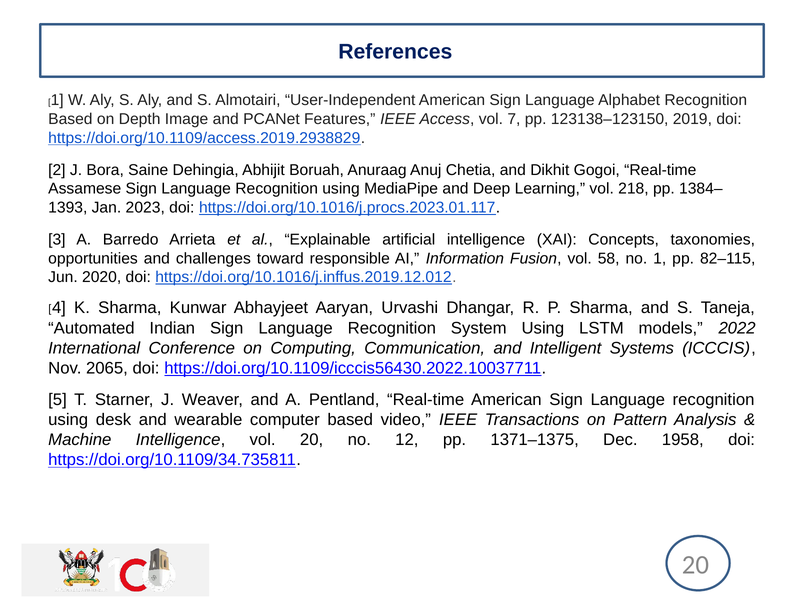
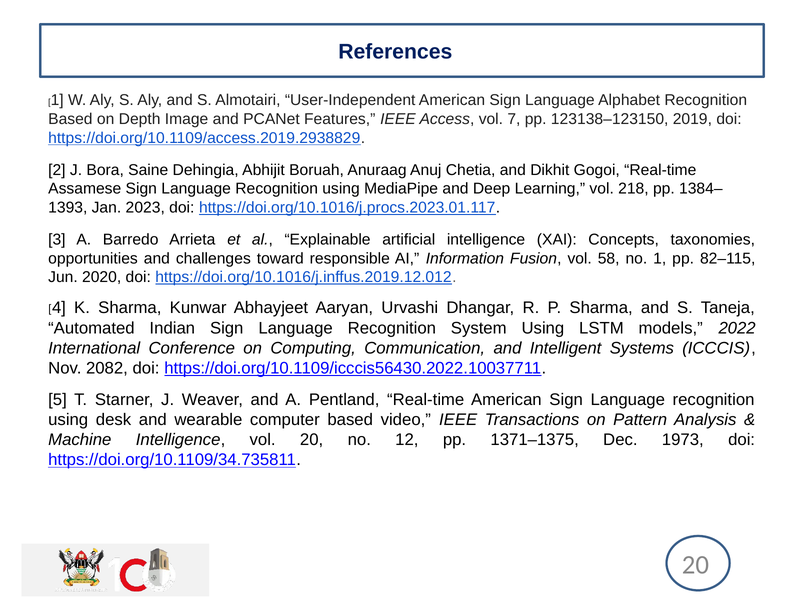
2065: 2065 -> 2082 (107, 368)
1958: 1958 -> 1973 (683, 440)
